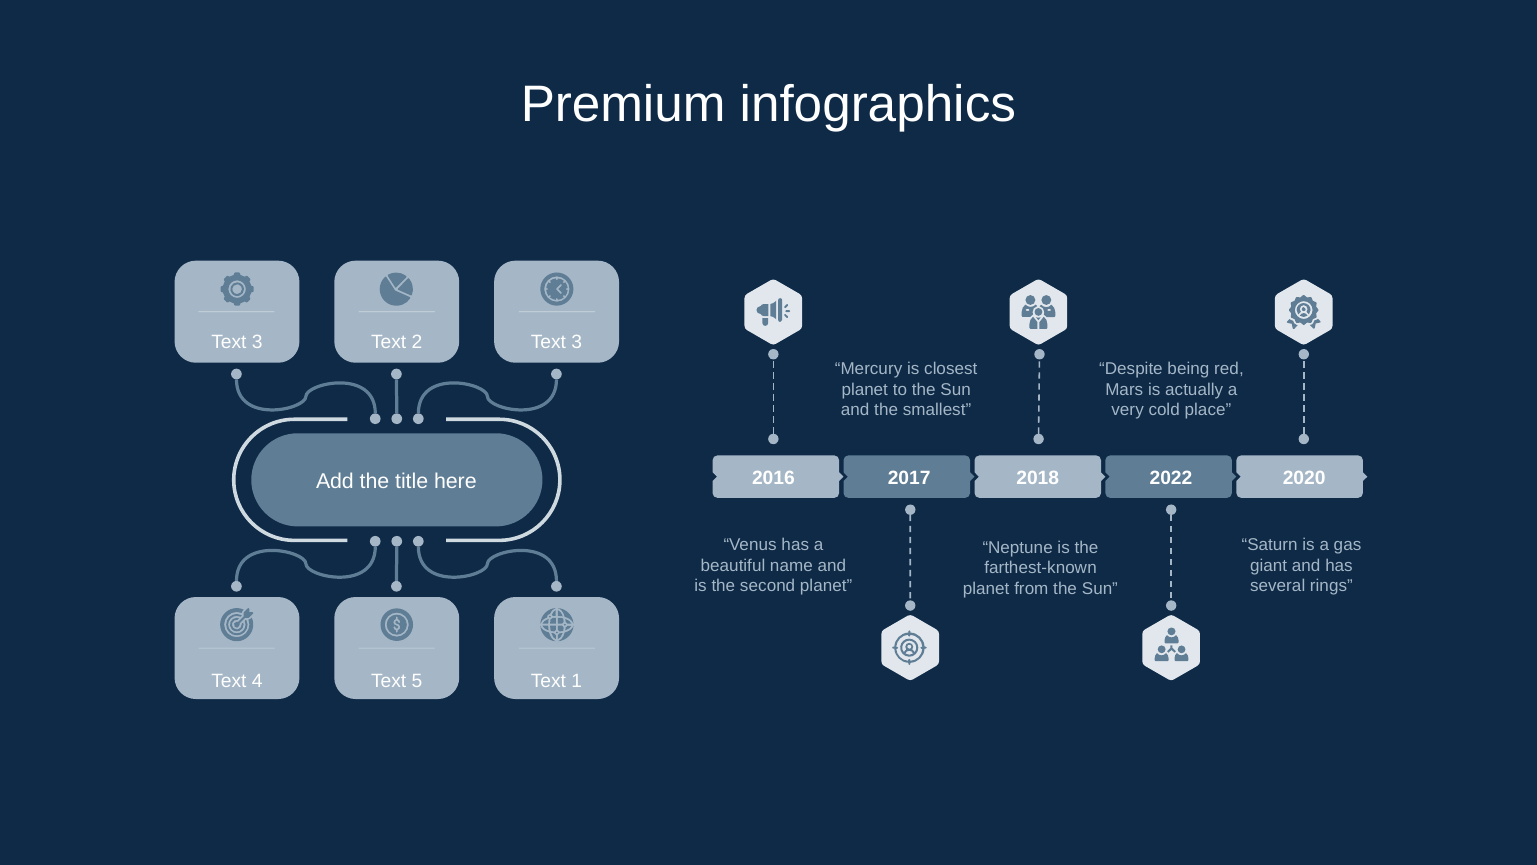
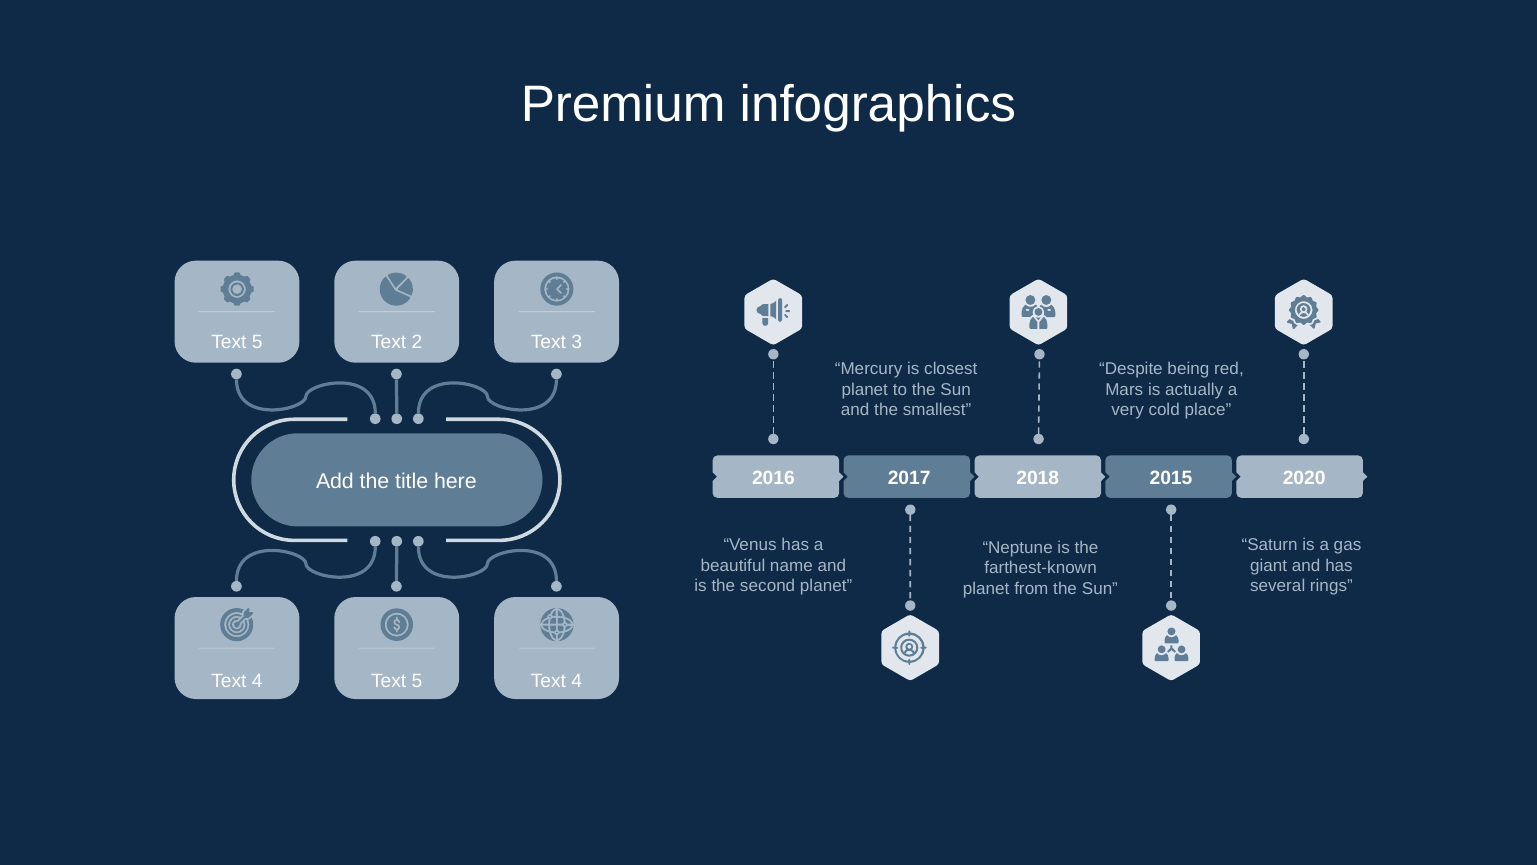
3: 3 -> 5 (257, 342)
2022: 2022 -> 2015 (1171, 478)
5 Text 1: 1 -> 4 (577, 681)
